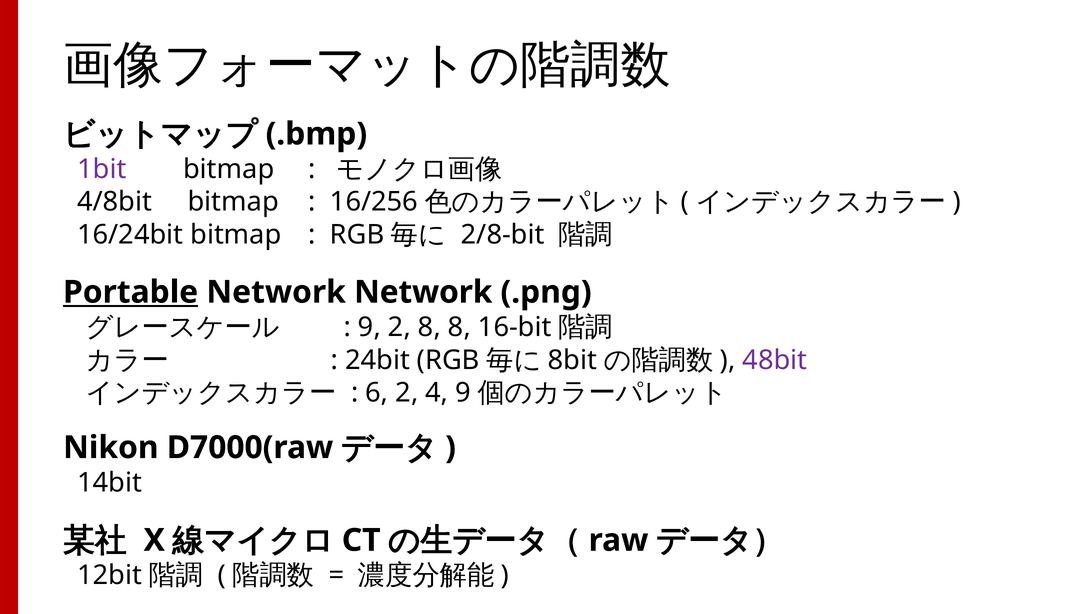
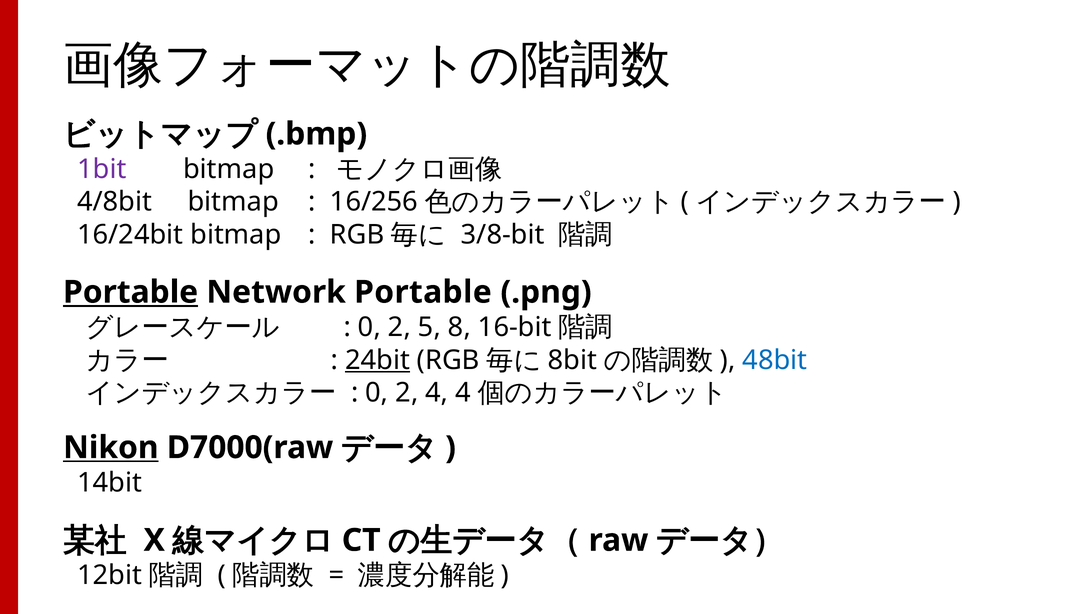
2/8-bit: 2/8-bit -> 3/8-bit (503, 235)
Network Network: Network -> Portable (423, 292)
9: 9 -> 0 (369, 327)
2 8: 8 -> 5 (429, 327)
24bit underline: none -> present (377, 360)
48bit colour: purple -> blue (775, 360)
6: 6 -> 0 (377, 393)
4 9: 9 -> 4 (463, 393)
Nikon underline: none -> present (111, 447)
